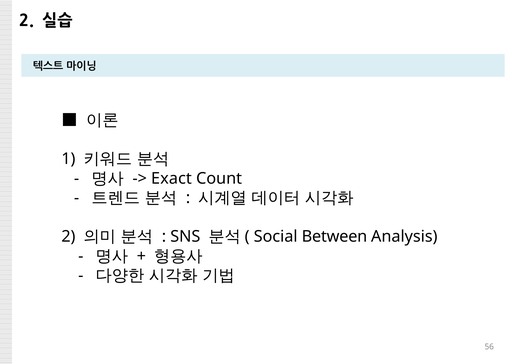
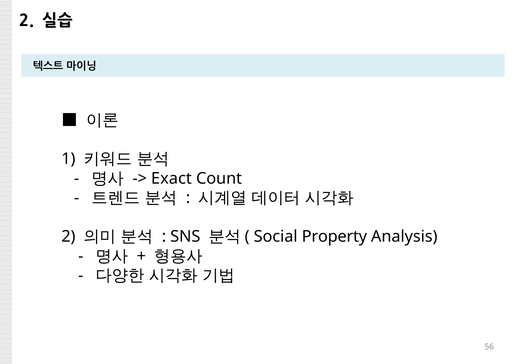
Between: Between -> Property (334, 237)
